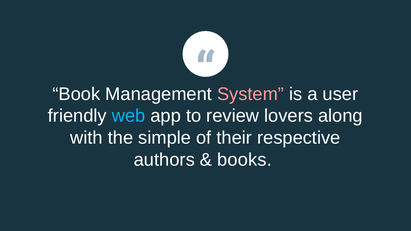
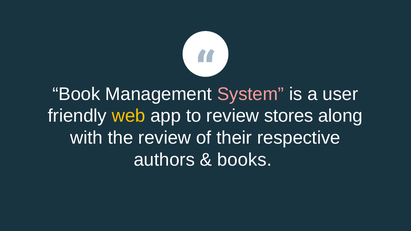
web colour: light blue -> yellow (129, 116)
lovers: lovers -> stores (289, 116)
the simple: simple -> review (165, 138)
